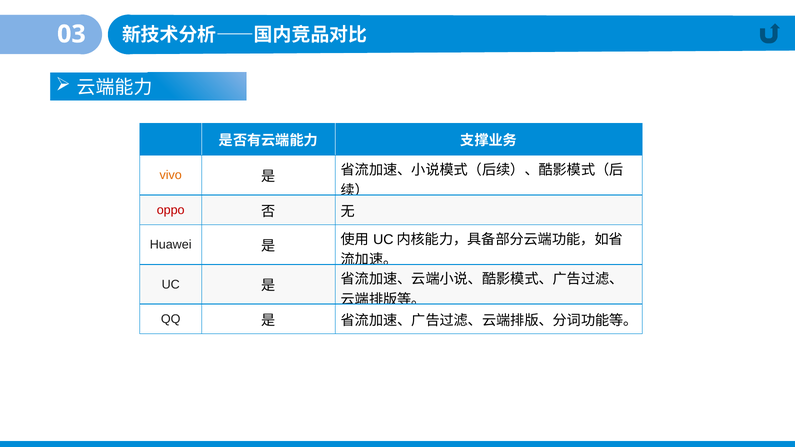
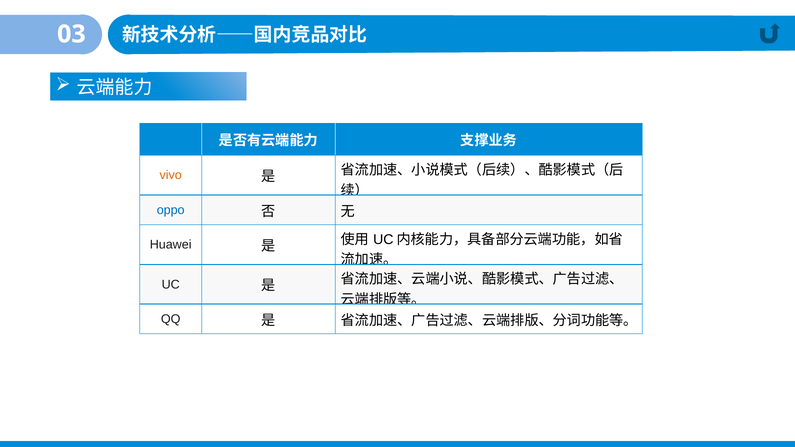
oppo colour: red -> blue (171, 210)
